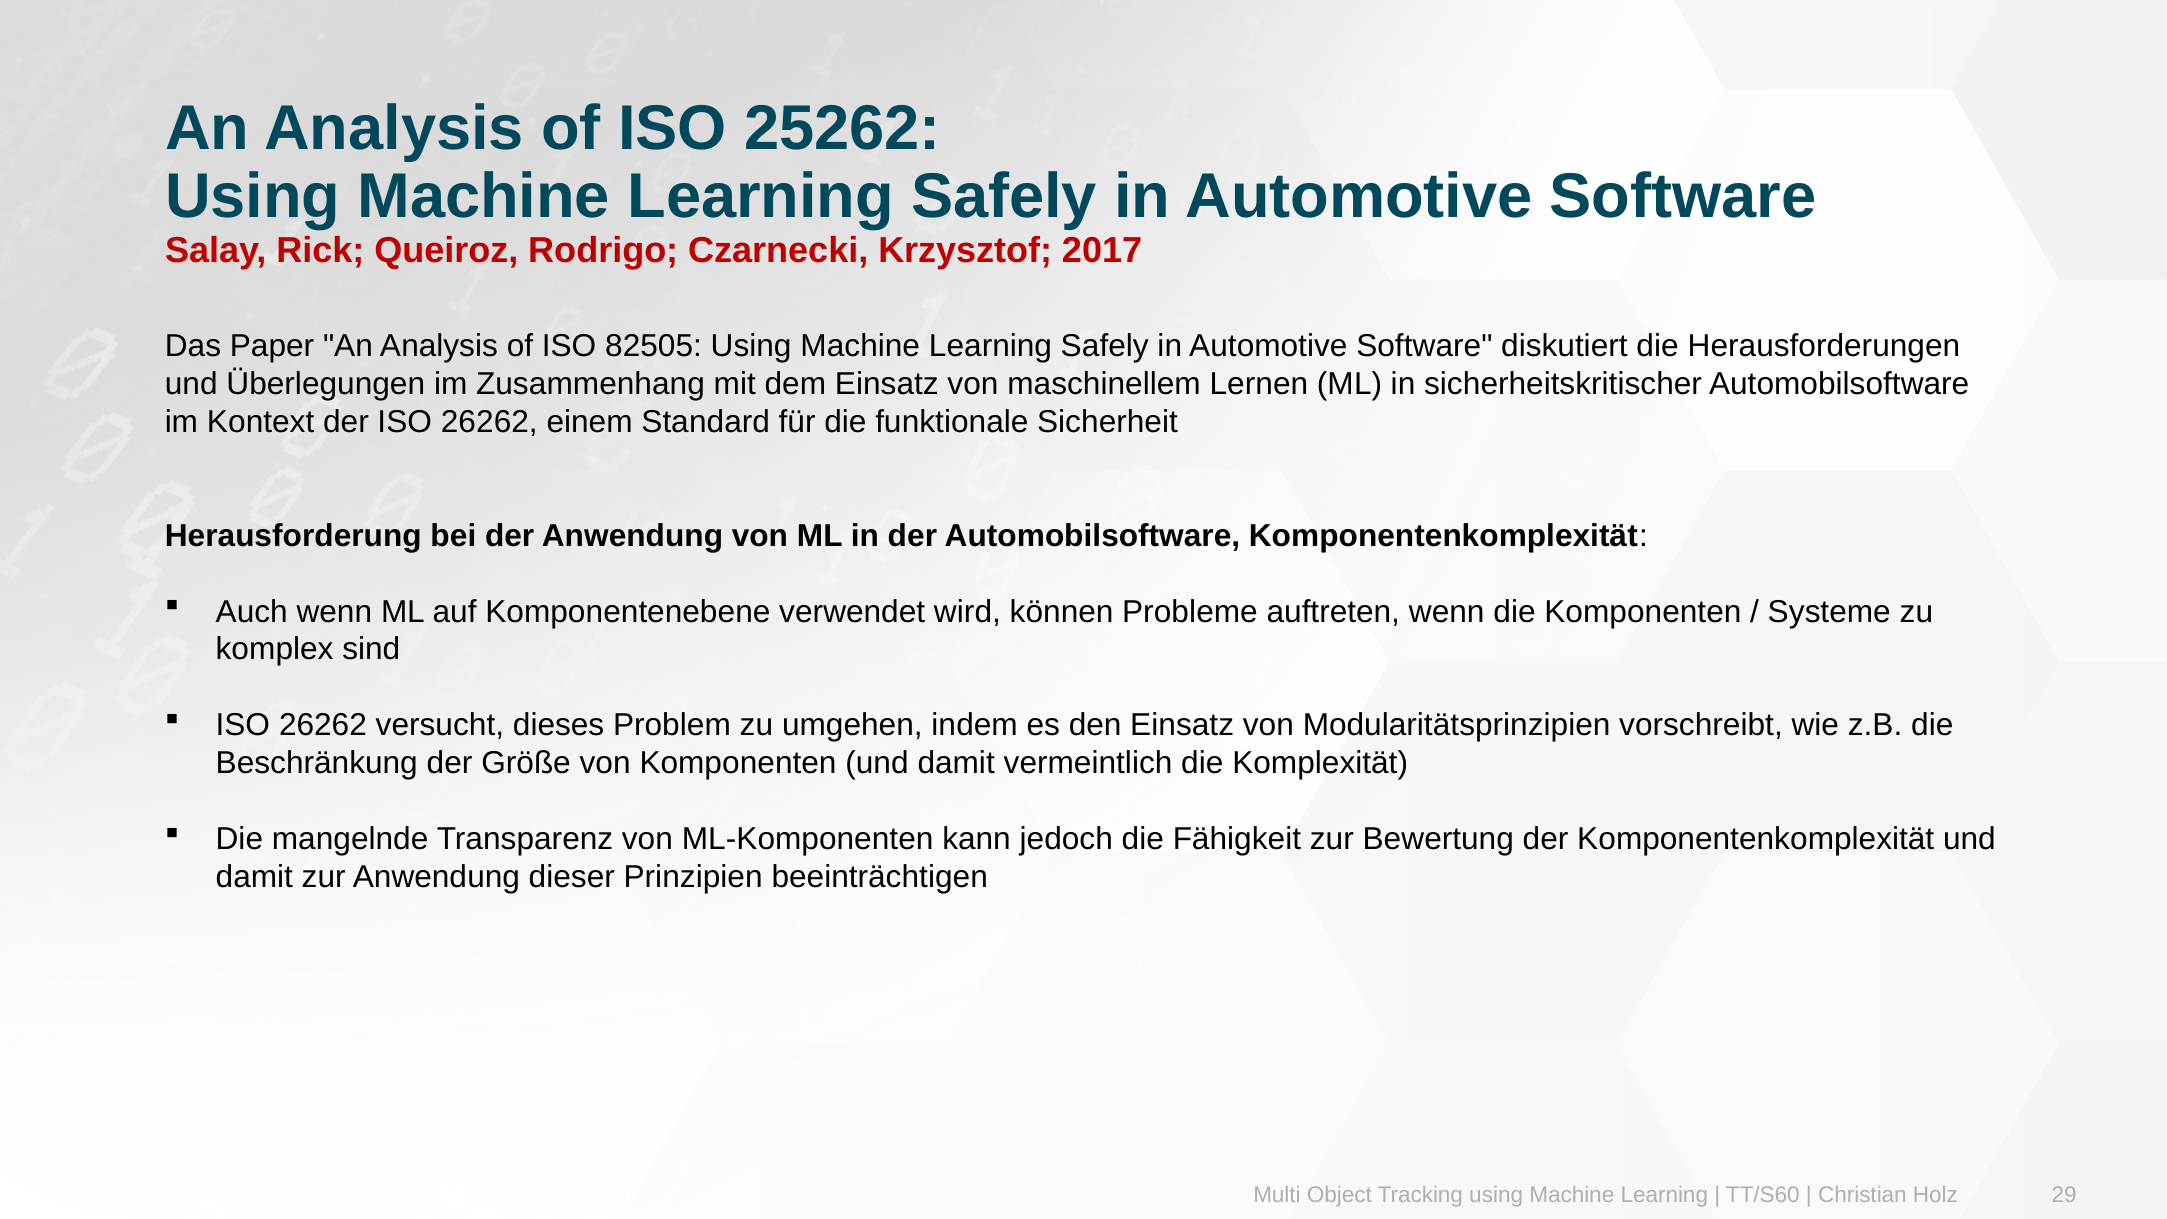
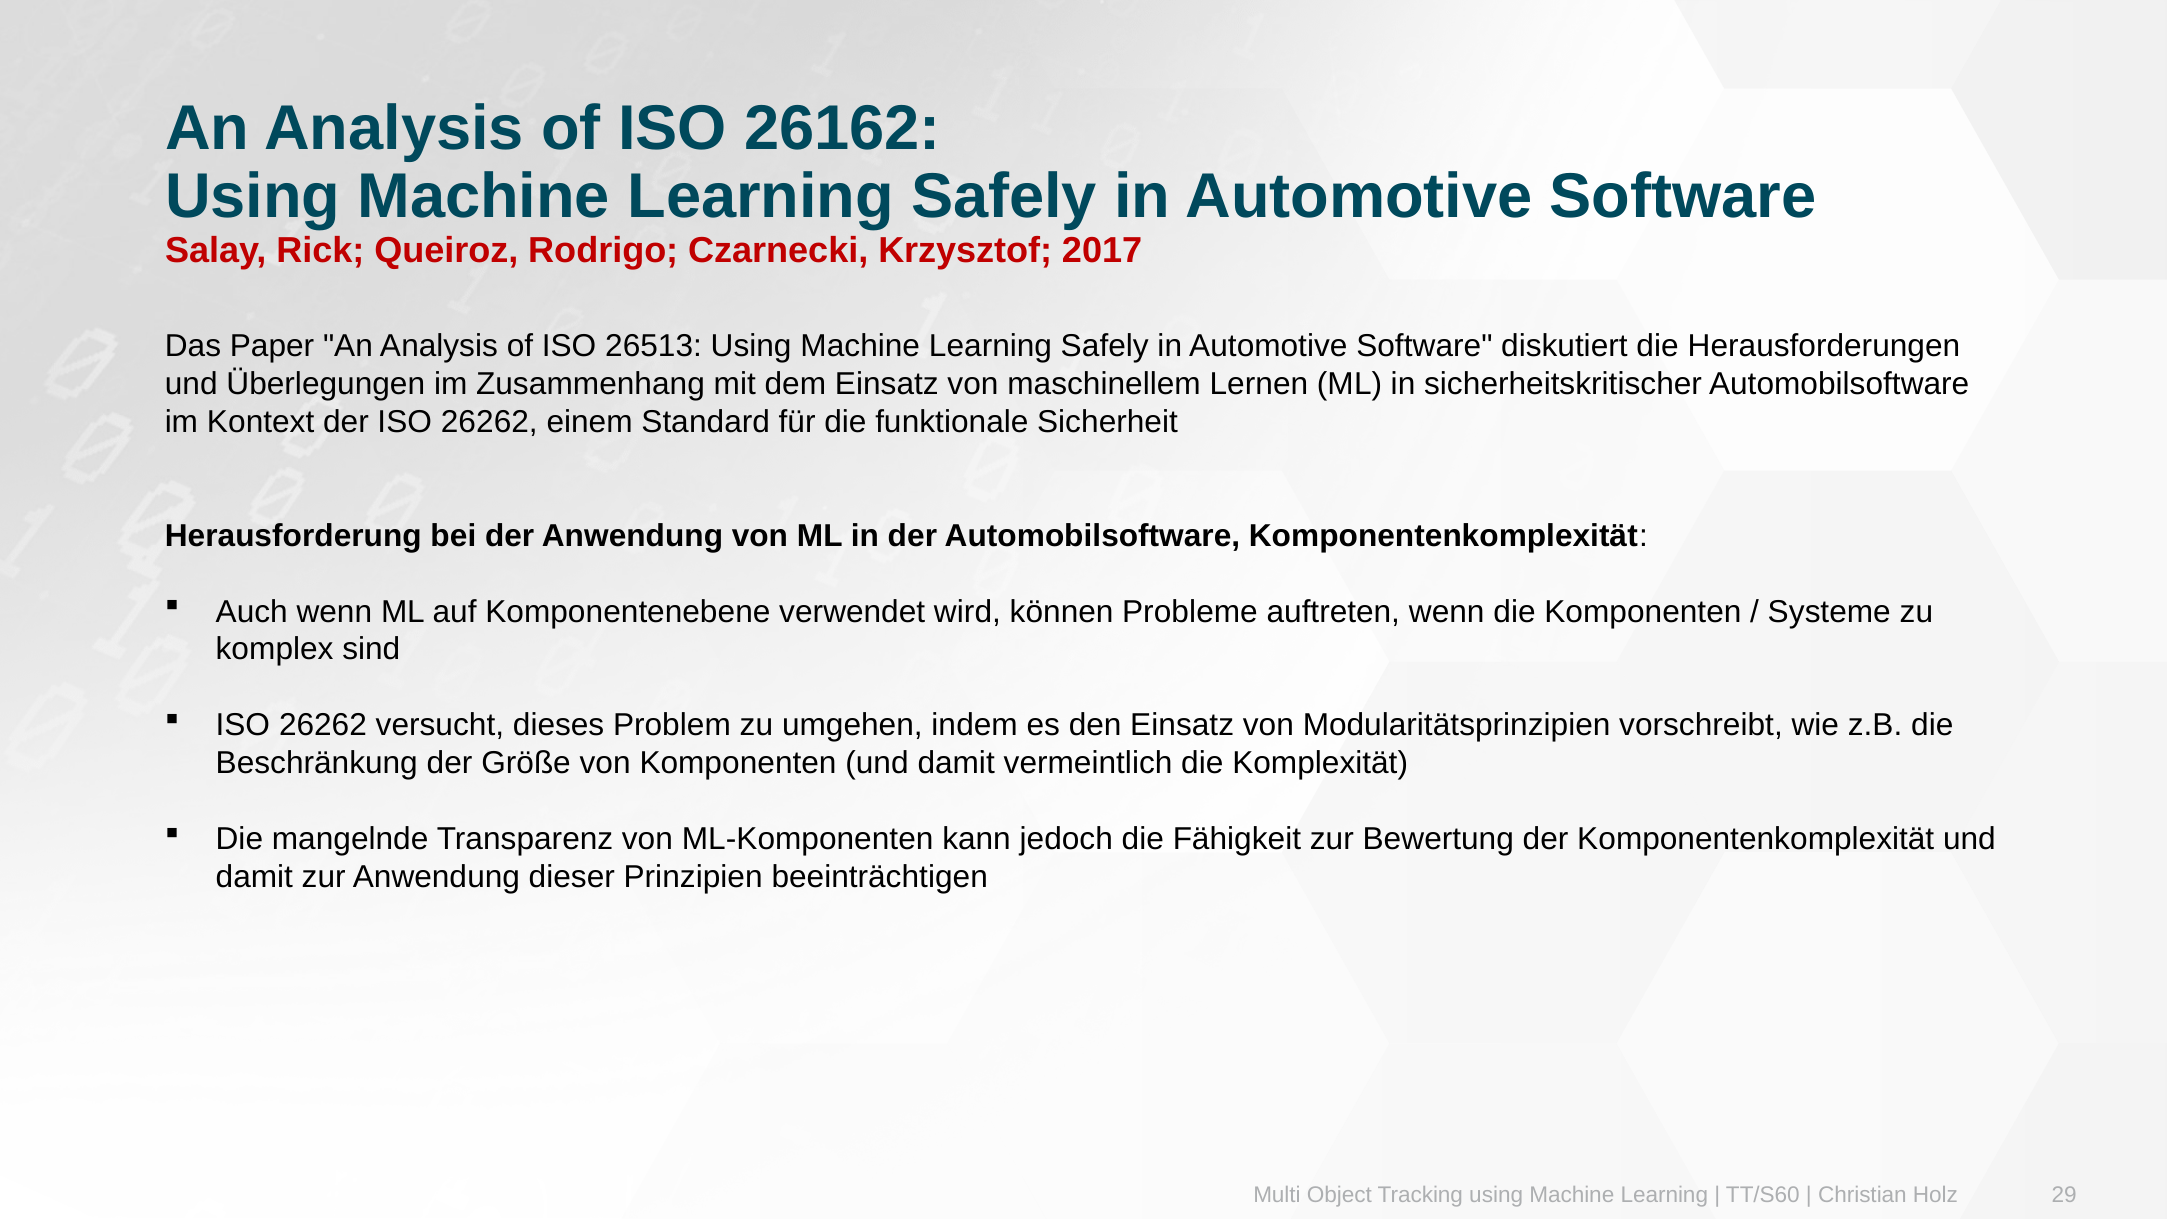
25262: 25262 -> 26162 (843, 129)
82505: 82505 -> 26513 (654, 346)
